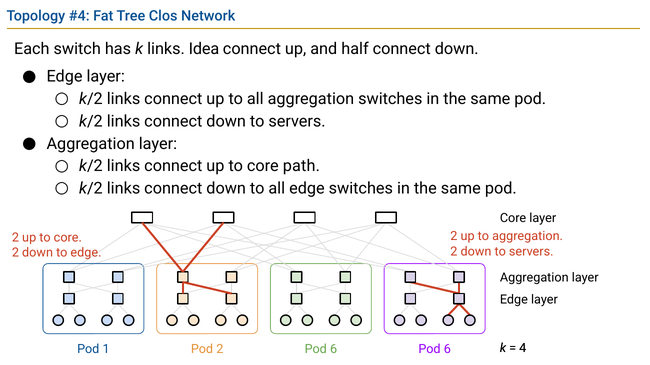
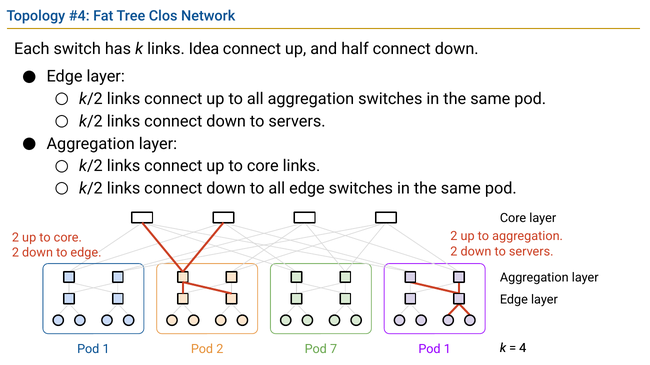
core path: path -> links (301, 166)
2 Pod 6: 6 -> 7 (334, 350)
6: 6 -> 1 (447, 350)
